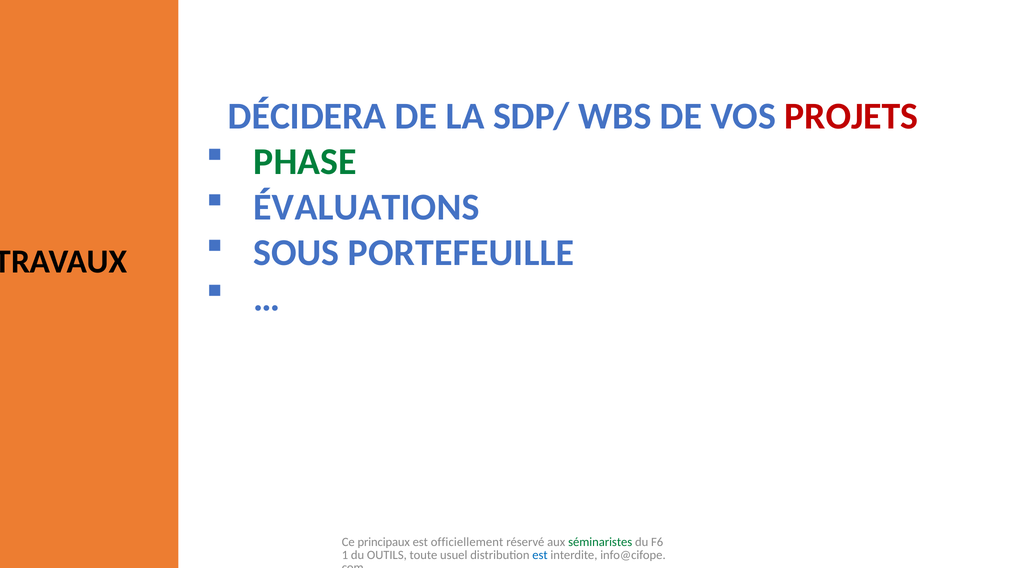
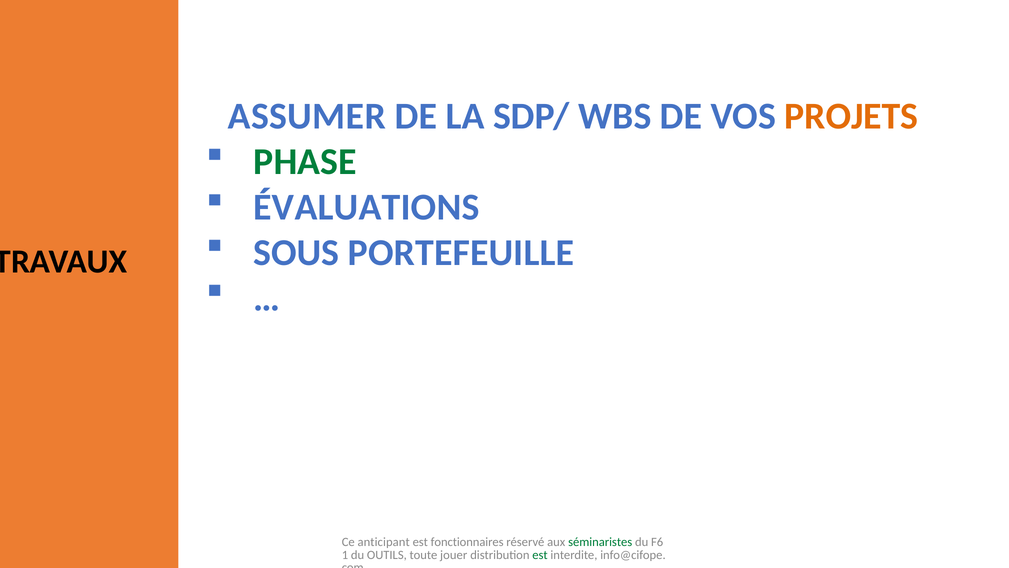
DÉCIDERA: DÉCIDERA -> ASSUMER (307, 116)
PROJETS colour: red -> orange (851, 116)
principaux: principaux -> anticipant (384, 542)
officiellement: officiellement -> fonctionnaires (467, 542)
usuel: usuel -> jouer (454, 554)
est colour: blue -> green (540, 554)
